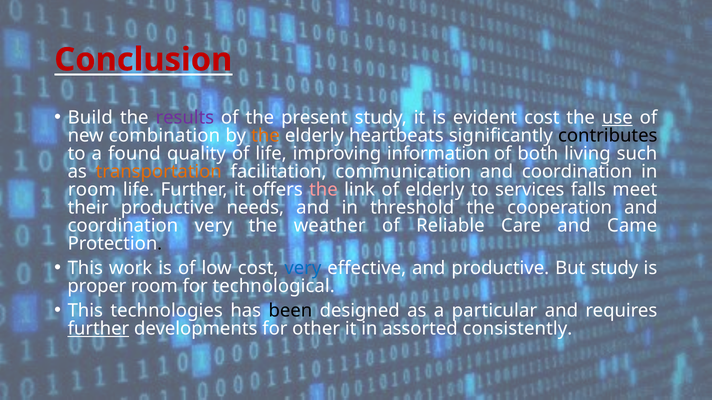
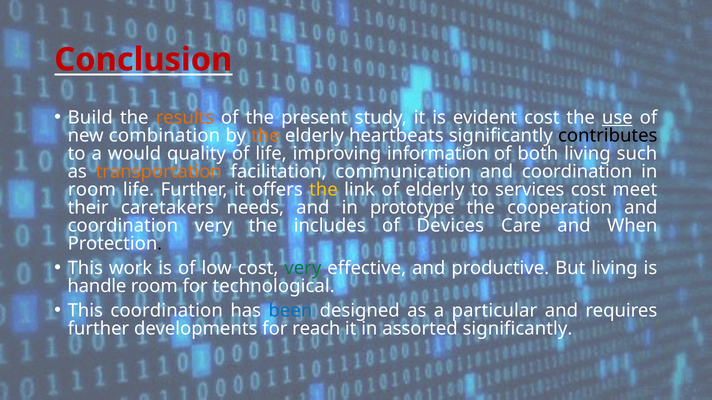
results colour: purple -> orange (185, 118)
found: found -> would (134, 154)
the colour: pink -> yellow (323, 190)
services falls: falls -> cost (588, 190)
their productive: productive -> caretakers (167, 208)
threshold: threshold -> prototype (412, 208)
weather: weather -> includes (330, 226)
Reliable: Reliable -> Devices (450, 226)
Came: Came -> When (632, 226)
very colour: blue -> green (303, 268)
But study: study -> living (615, 268)
proper: proper -> handle (97, 286)
This technologies: technologies -> coordination (167, 311)
been colour: black -> blue (290, 311)
further underline: present -> none (98, 329)
other: other -> reach (316, 329)
assorted consistently: consistently -> significantly (517, 329)
